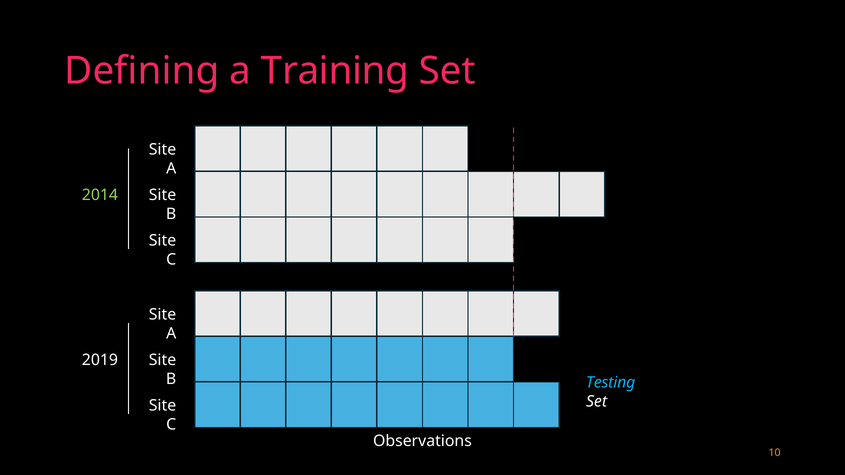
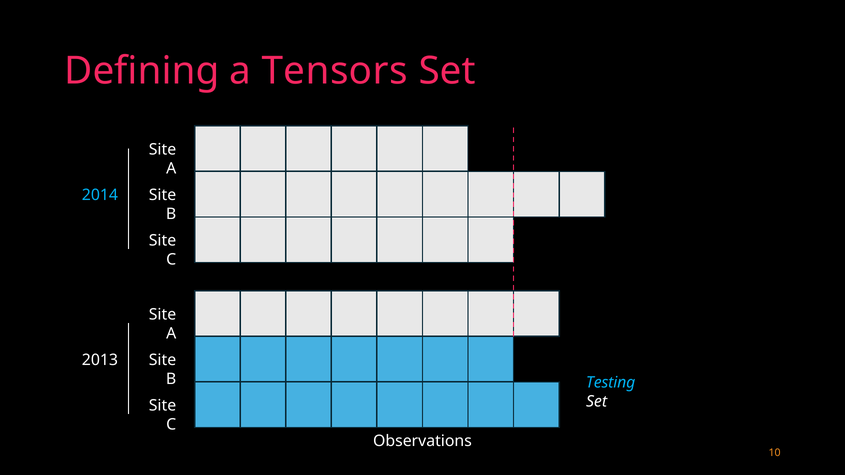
Training: Training -> Tensors (335, 71)
2014 colour: light green -> light blue (100, 195)
2019: 2019 -> 2013 (100, 360)
